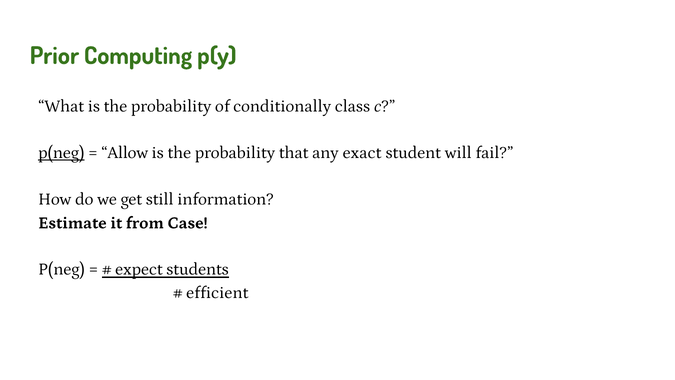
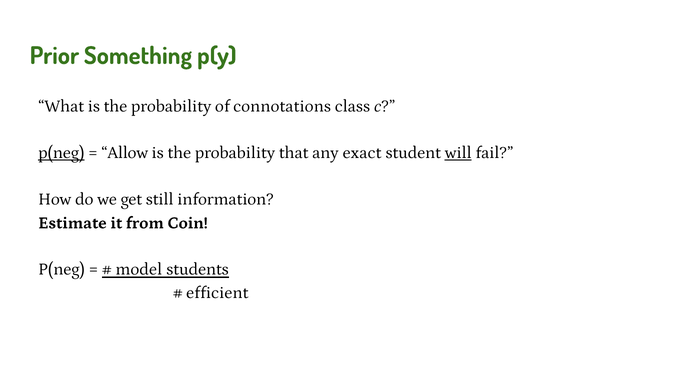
Computing: Computing -> Something (138, 56)
conditionally: conditionally -> connotations (282, 106)
will underline: none -> present (458, 153)
Case: Case -> Coin (188, 223)
expect: expect -> model (139, 269)
